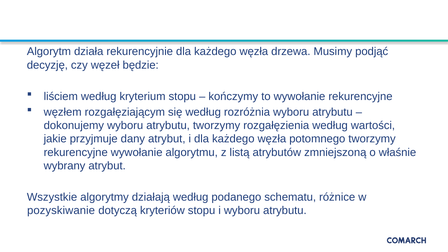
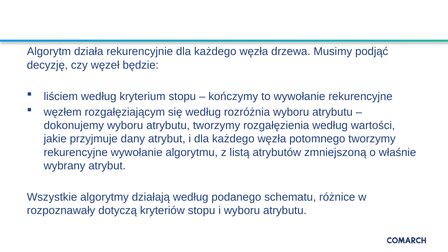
pozyskiwanie: pozyskiwanie -> rozpoznawały (61, 211)
